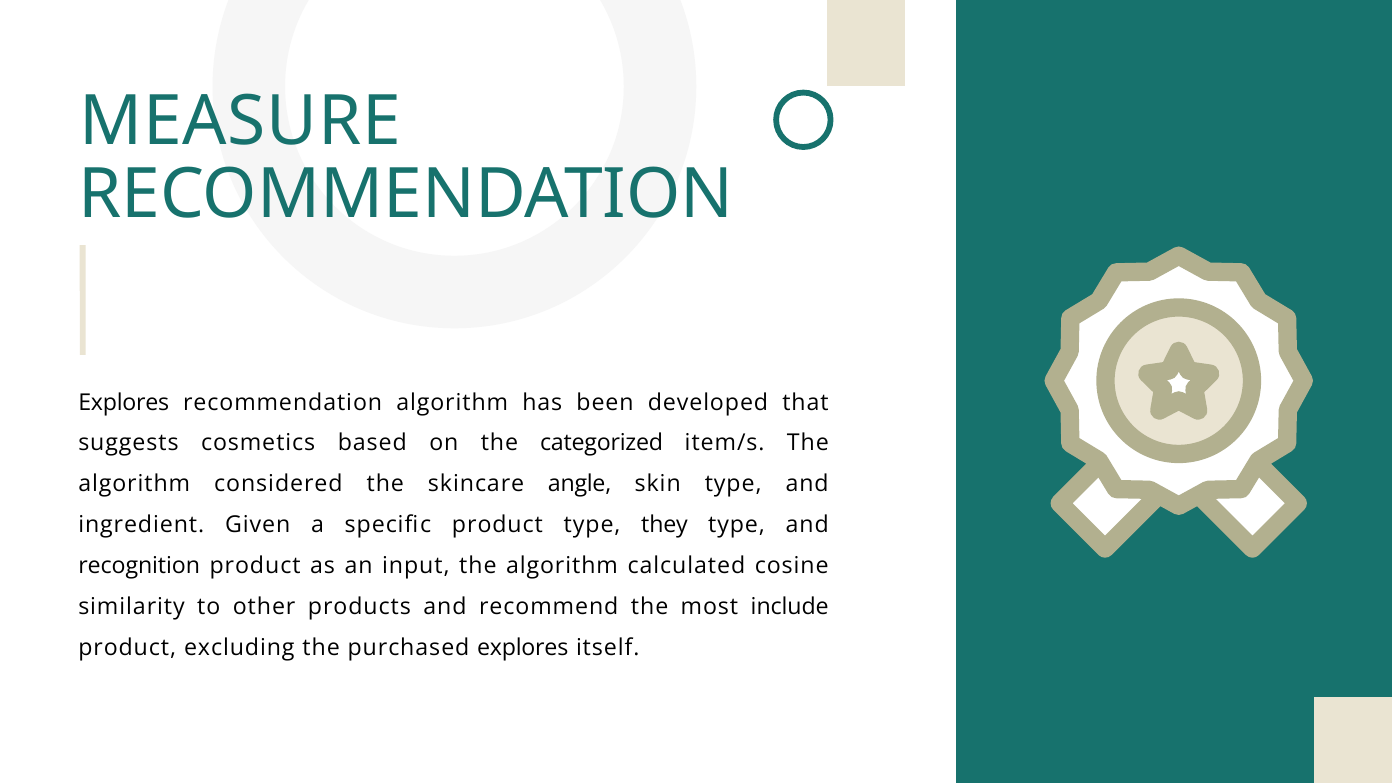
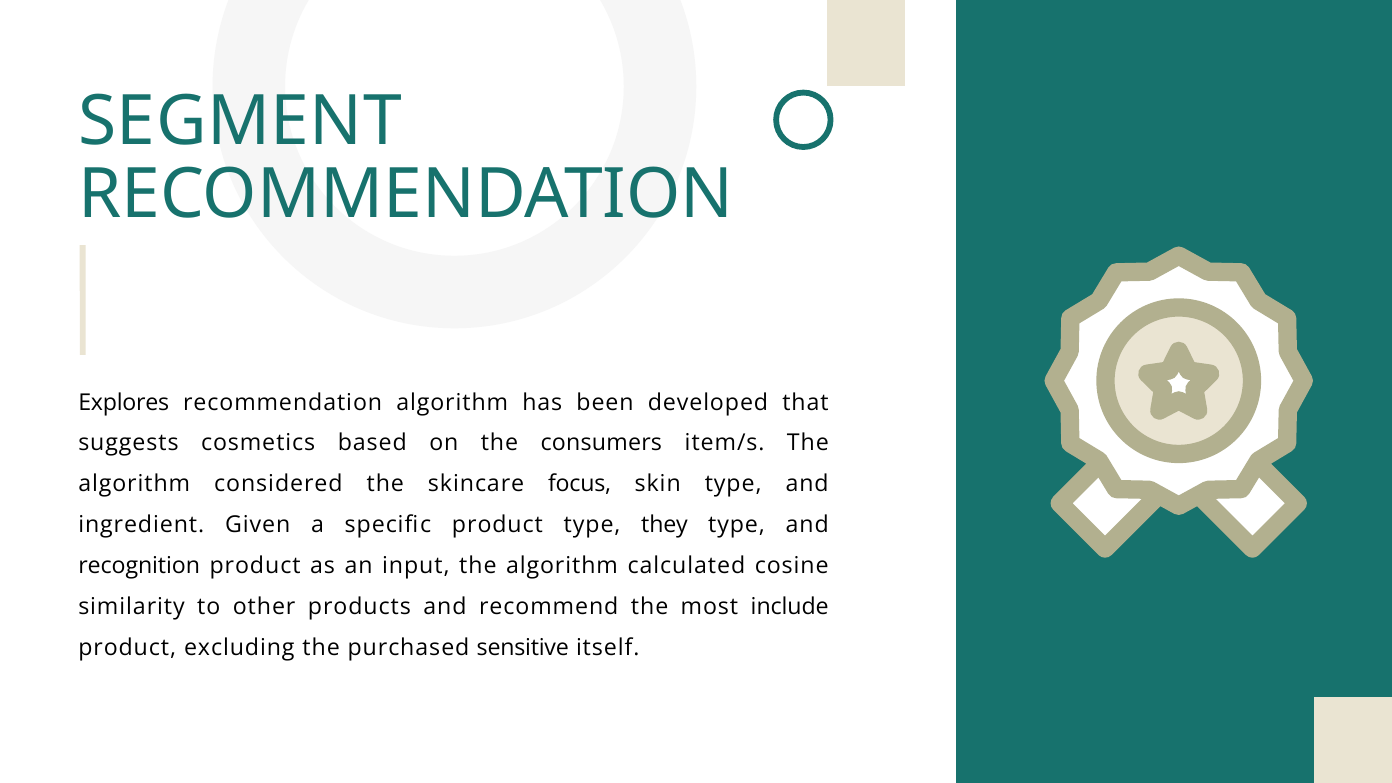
MEASURE: MEASURE -> SEGMENT (240, 122)
categorized: categorized -> consumers (601, 443)
angle: angle -> focus (580, 484)
purchased explores: explores -> sensitive (523, 647)
